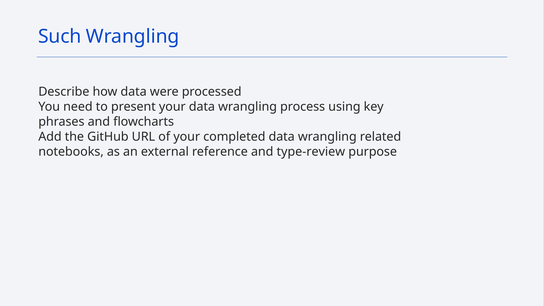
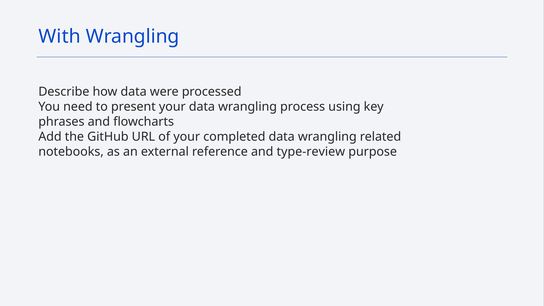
Such: Such -> With (60, 36)
